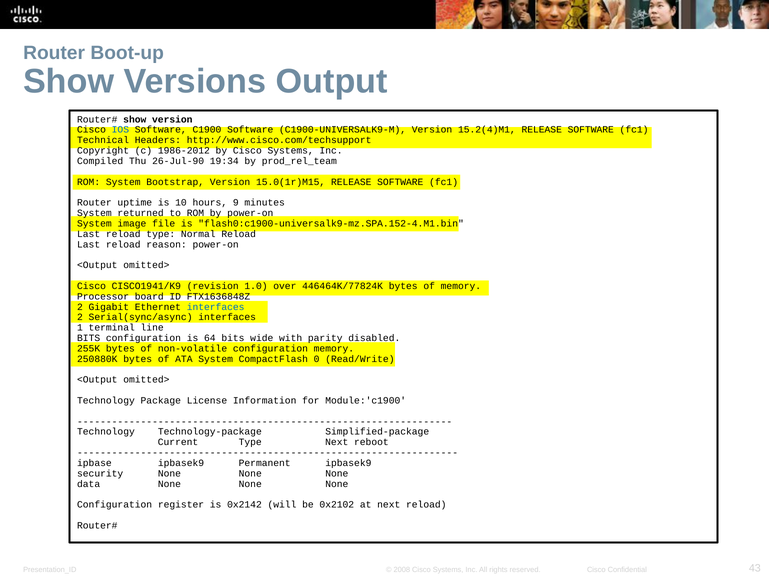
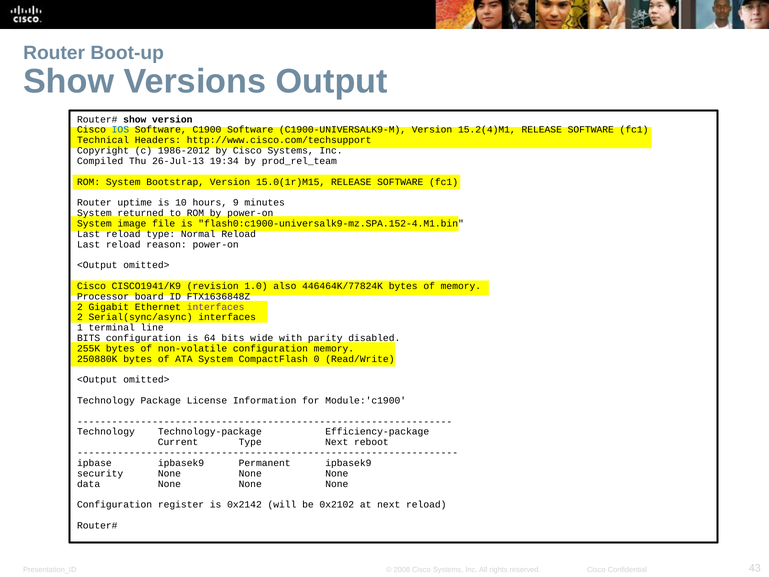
26-Jul-90: 26-Jul-90 -> 26-Jul-13 (178, 161)
over: over -> also (285, 286)
interfaces colour: blue -> purple (216, 307)
Simplified-package: Simplified-package -> Efficiency-package (377, 432)
